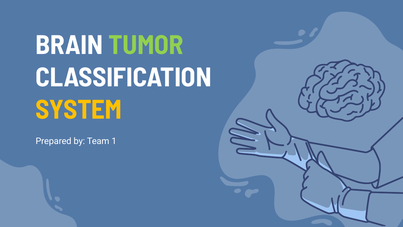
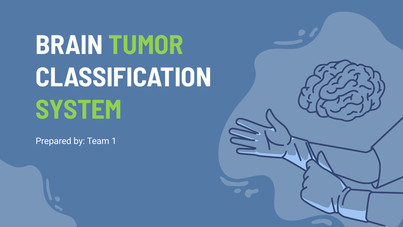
SYSTEM colour: yellow -> light green (79, 110)
